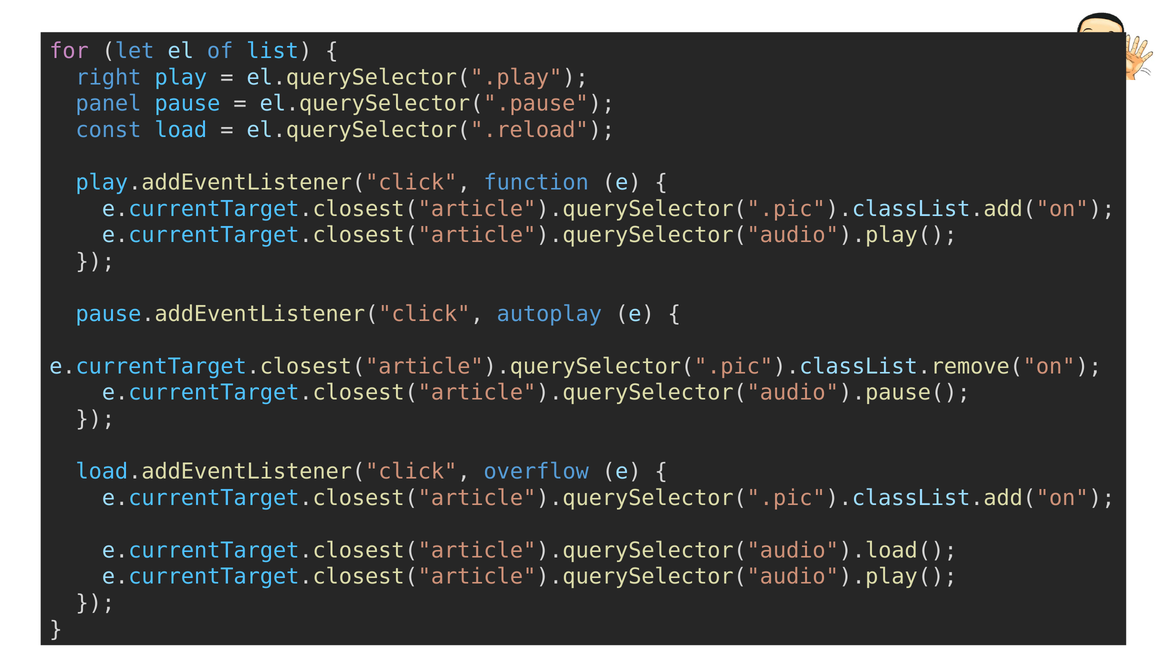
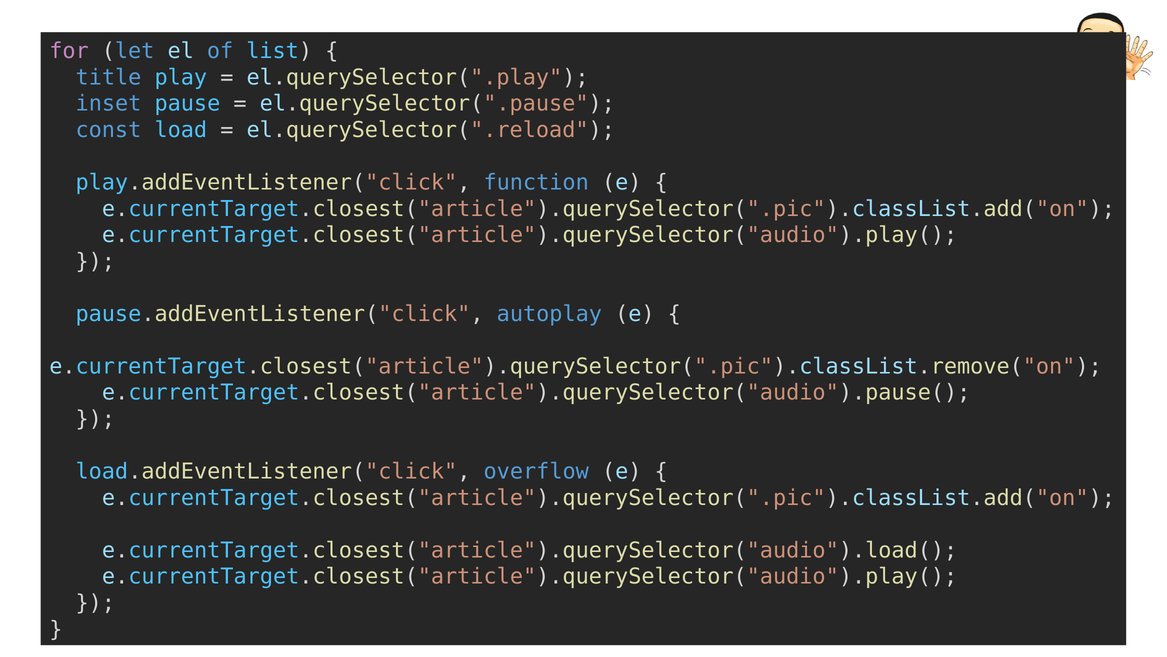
right: right -> title (109, 77)
panel: panel -> inset (109, 104)
